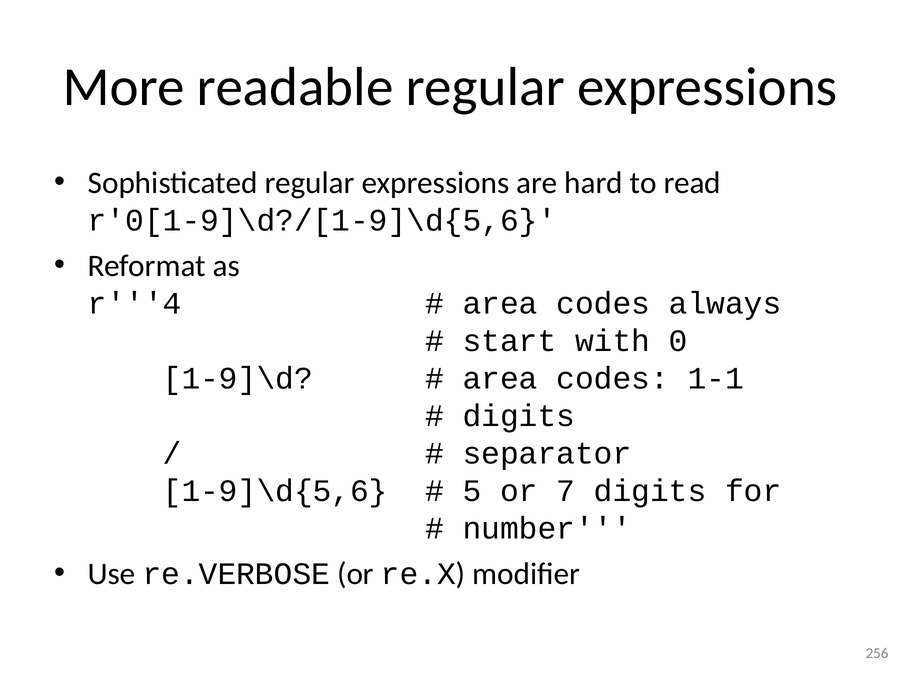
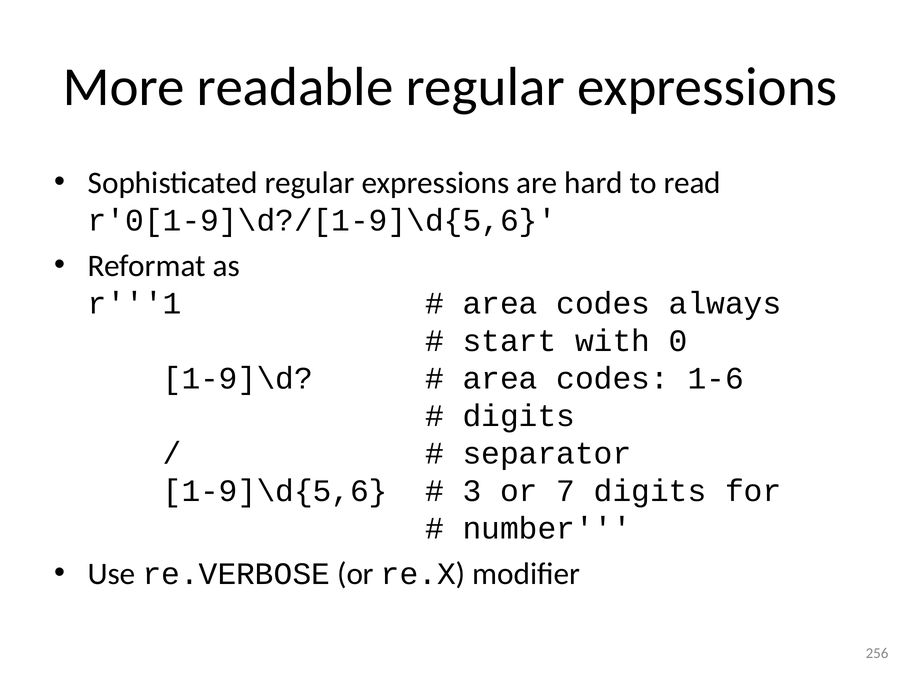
r'''4: r'''4 -> r'''1 (135, 304)
1-1: 1-1 -> 1-6 (716, 379)
5: 5 -> 3 (472, 491)
